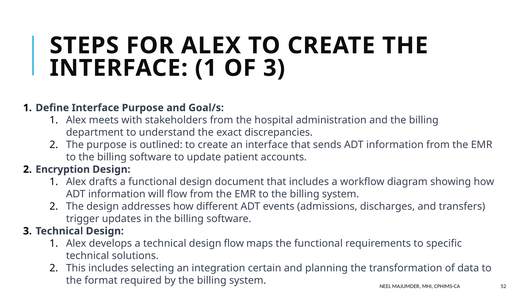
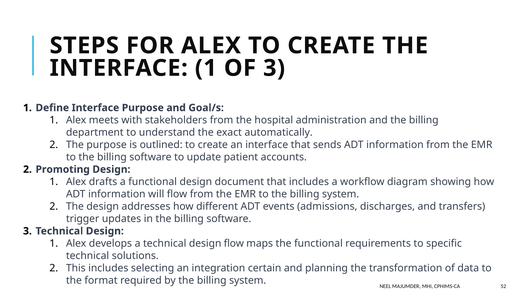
discrepancies: discrepancies -> automatically (279, 132)
Encryption: Encryption -> Promoting (63, 169)
